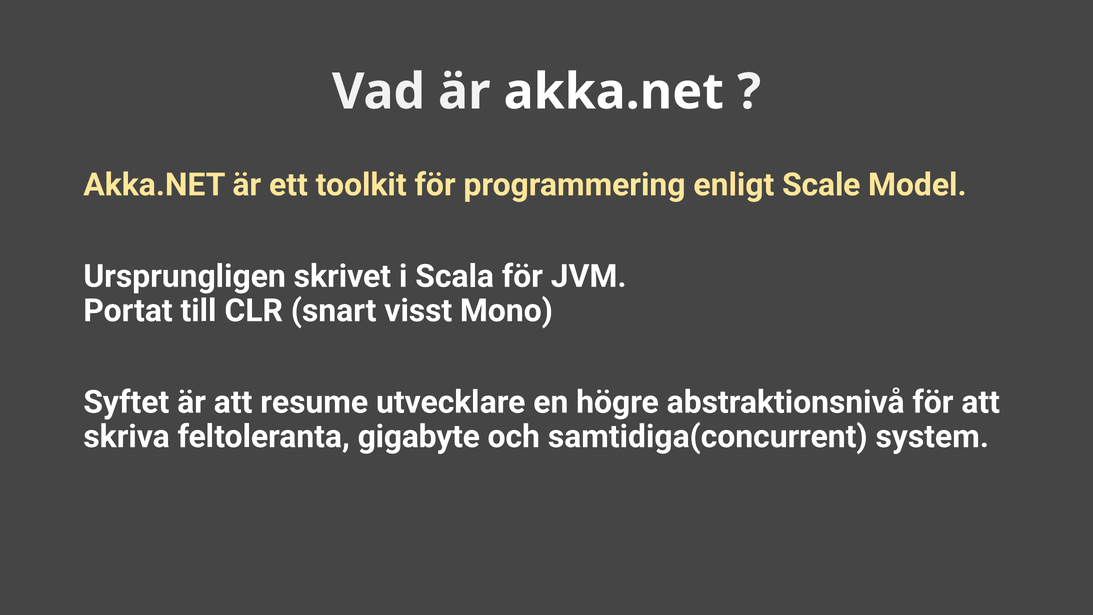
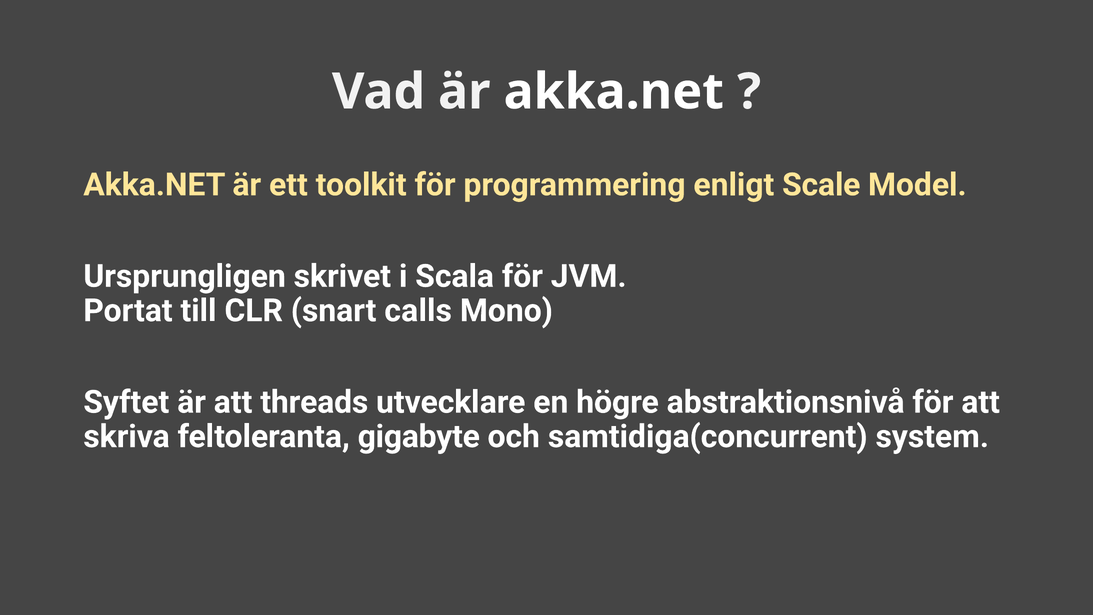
visst: visst -> calls (418, 311)
resume: resume -> threads (314, 402)
